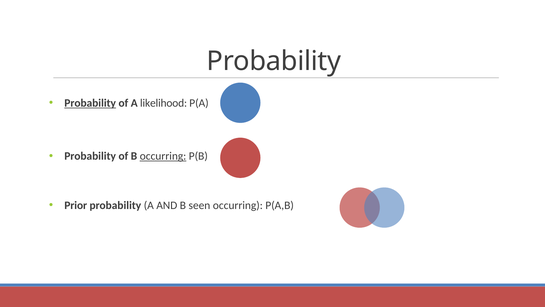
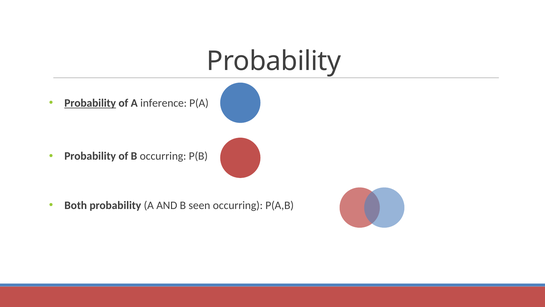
likelihood: likelihood -> inference (164, 103)
occurring underline: present -> none (163, 156)
Prior: Prior -> Both (76, 205)
